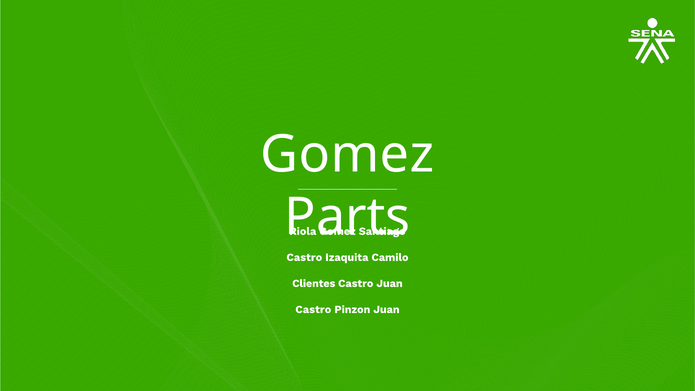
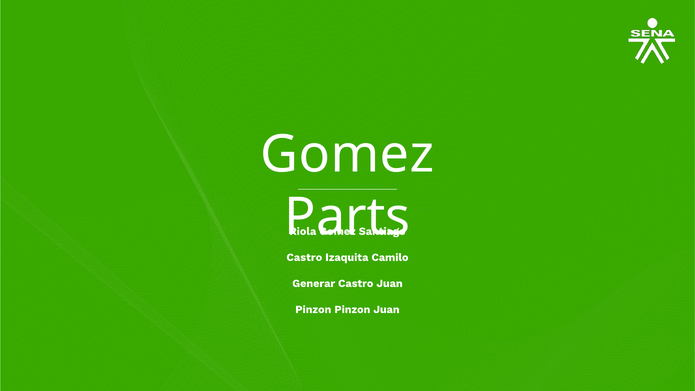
Clientes: Clientes -> Generar (314, 283)
Castro: Castro -> Pinzon (313, 309)
